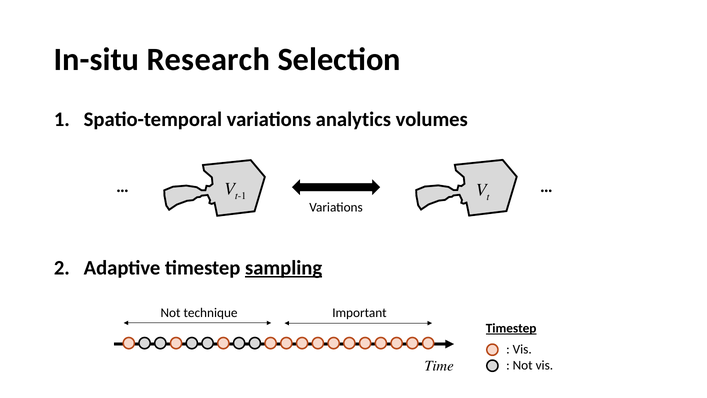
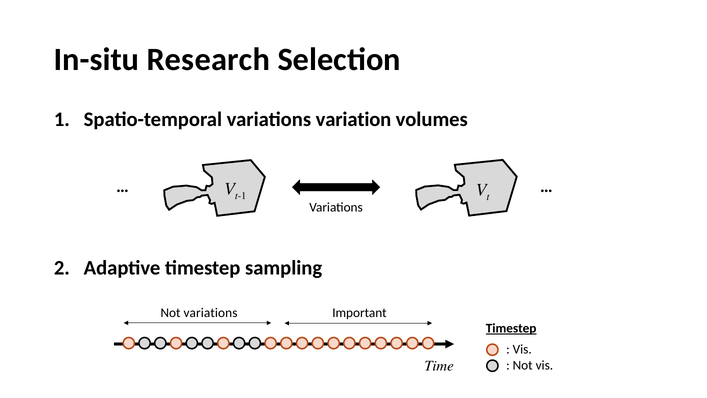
analytics: analytics -> variation (353, 120)
sampling underline: present -> none (284, 268)
Not technique: technique -> variations (210, 313)
